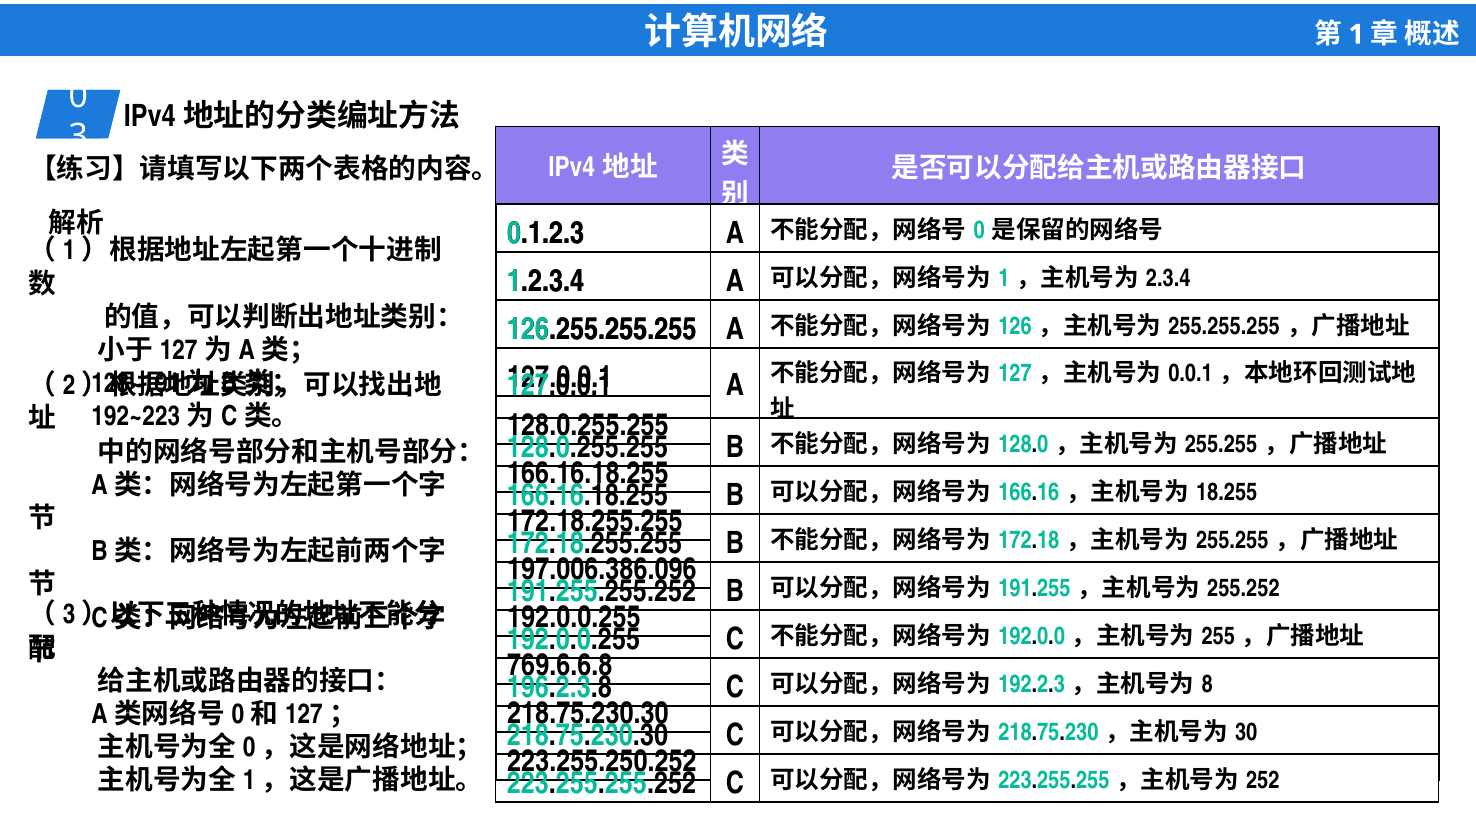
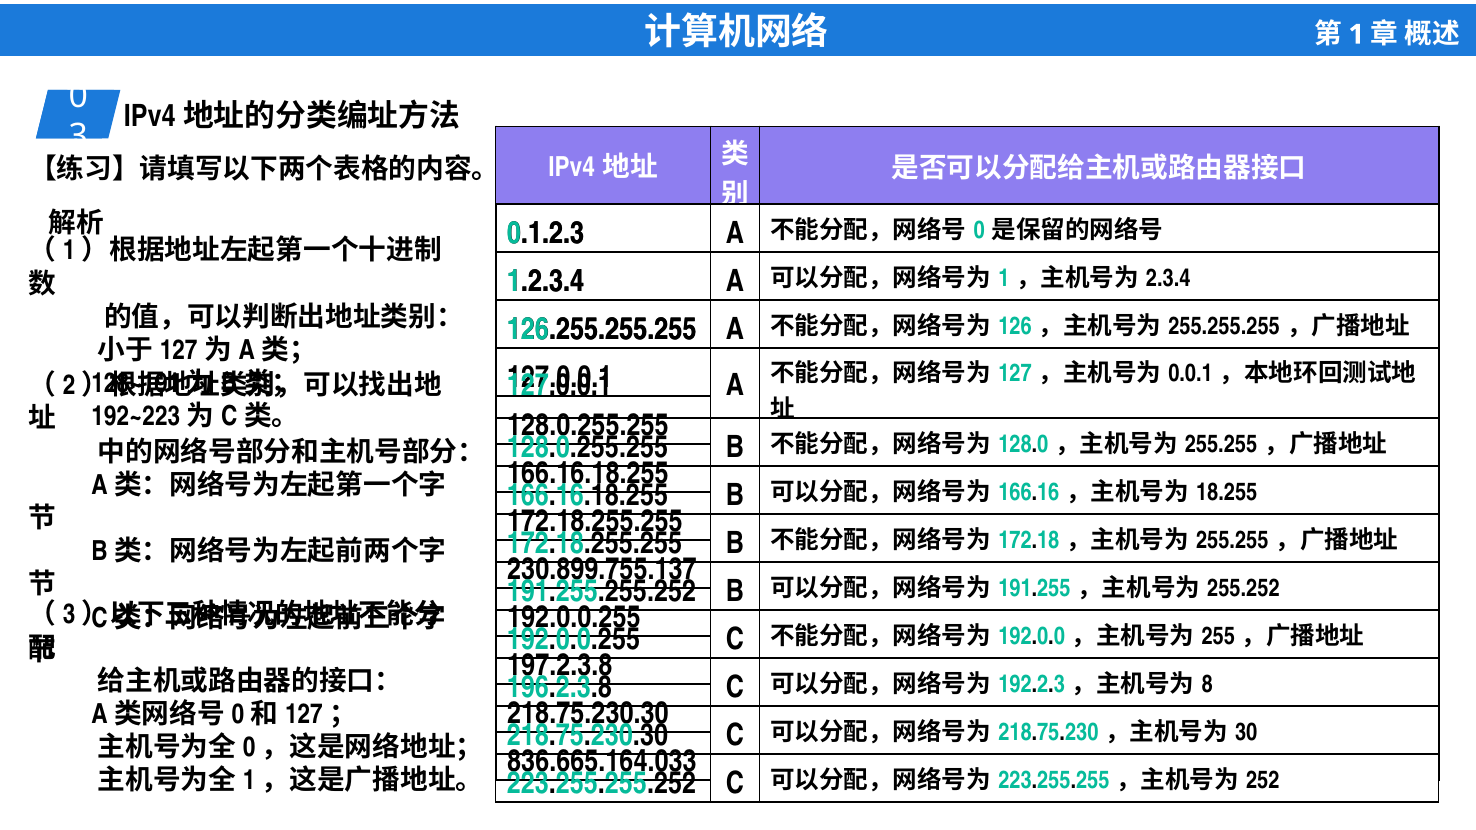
197.006.386.096: 197.006.386.096 -> 230.899.755.137 (602, 570)
769.6.6.8: 769.6.6.8 -> 197.2.3.8 (560, 666)
223.255.250.252: 223.255.250.252 -> 836.665.164.033 (602, 762)
